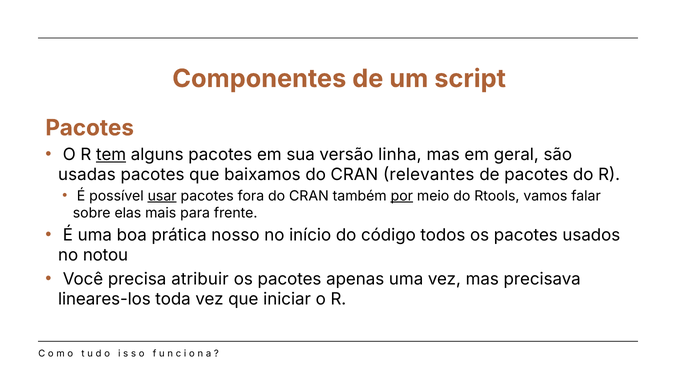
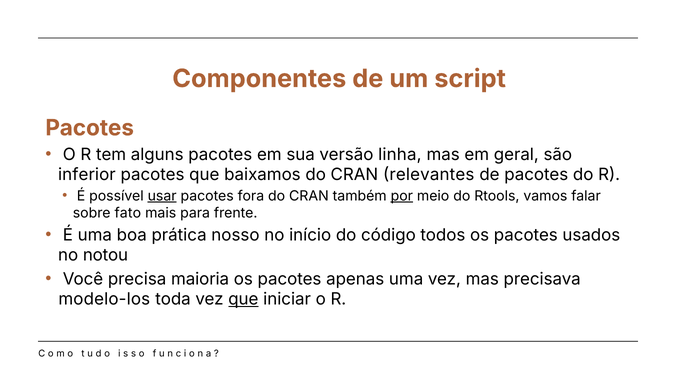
tem underline: present -> none (111, 155)
usadas: usadas -> inferior (87, 175)
elas: elas -> fato (128, 213)
atribuir: atribuir -> maioria (200, 279)
lineares-los: lineares-los -> modelo-los (104, 299)
que underline: none -> present (243, 299)
